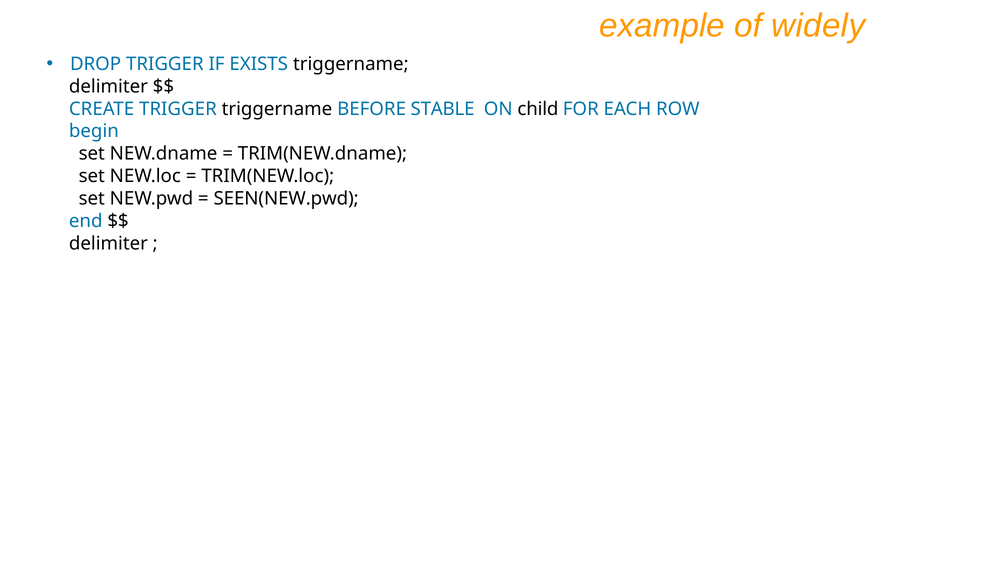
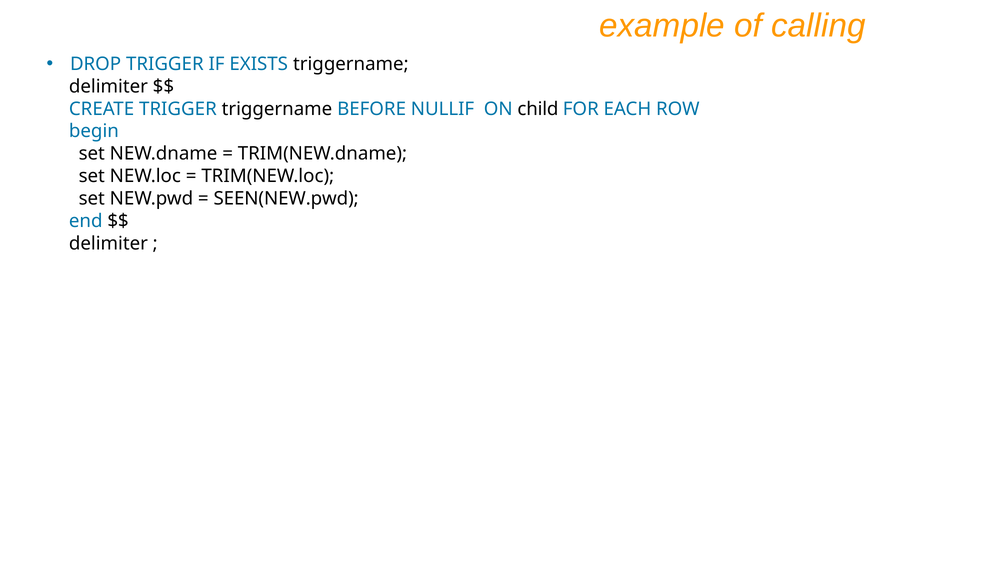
widely: widely -> calling (818, 26)
STABLE: STABLE -> NULLIF (443, 109)
